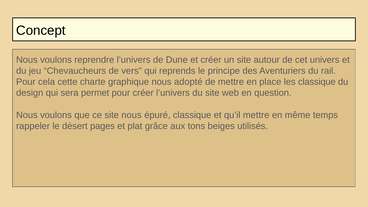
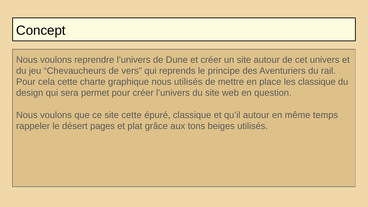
nous adopté: adopté -> utilisés (188, 82)
site nous: nous -> cette (132, 115)
qu’il mettre: mettre -> autour (256, 115)
